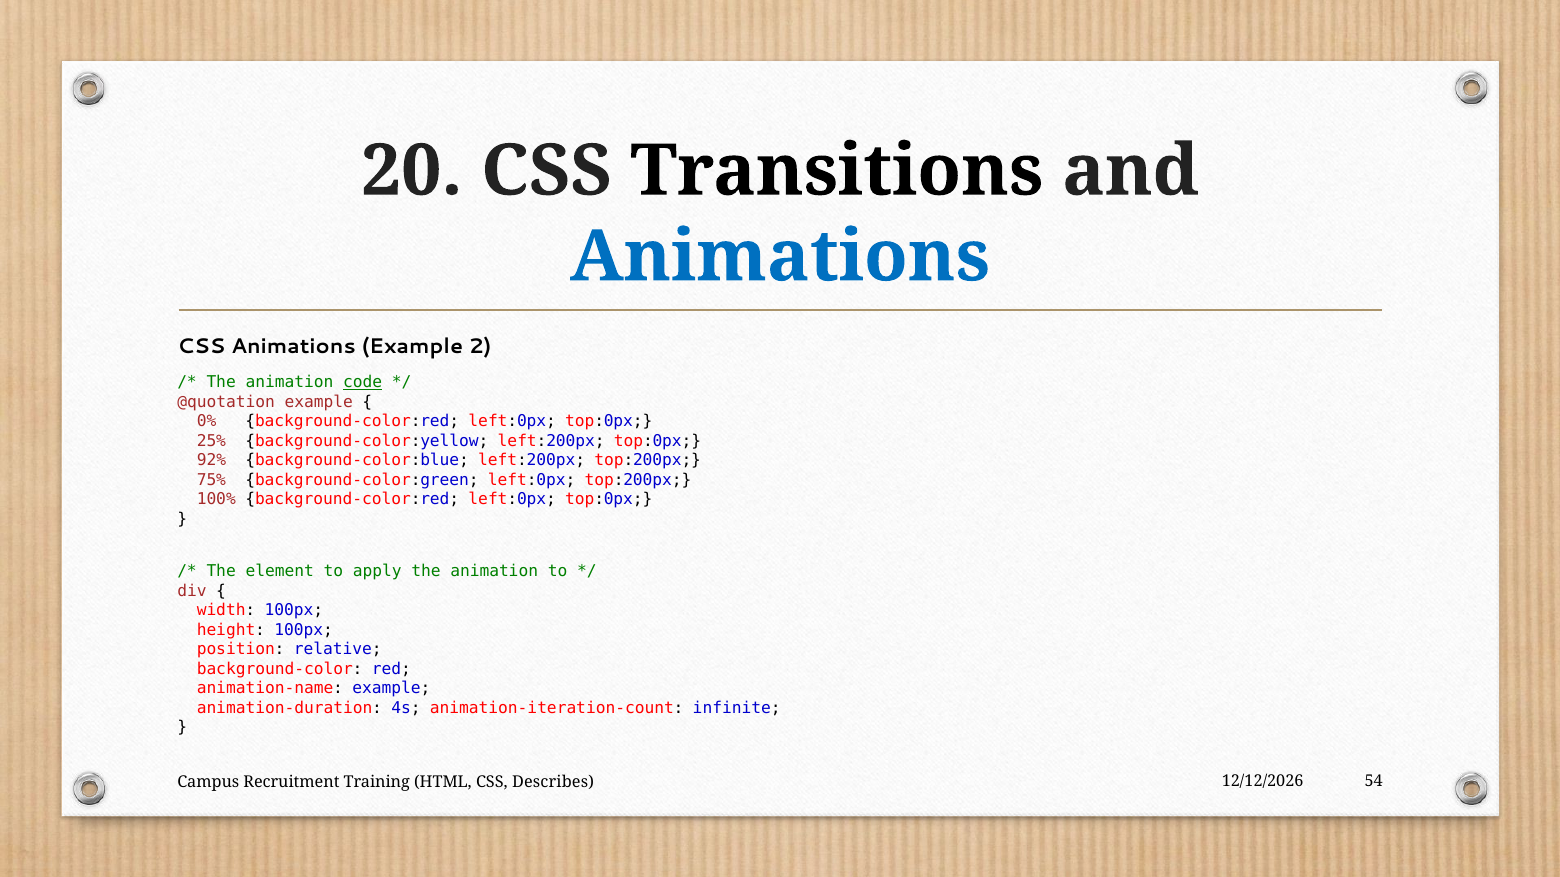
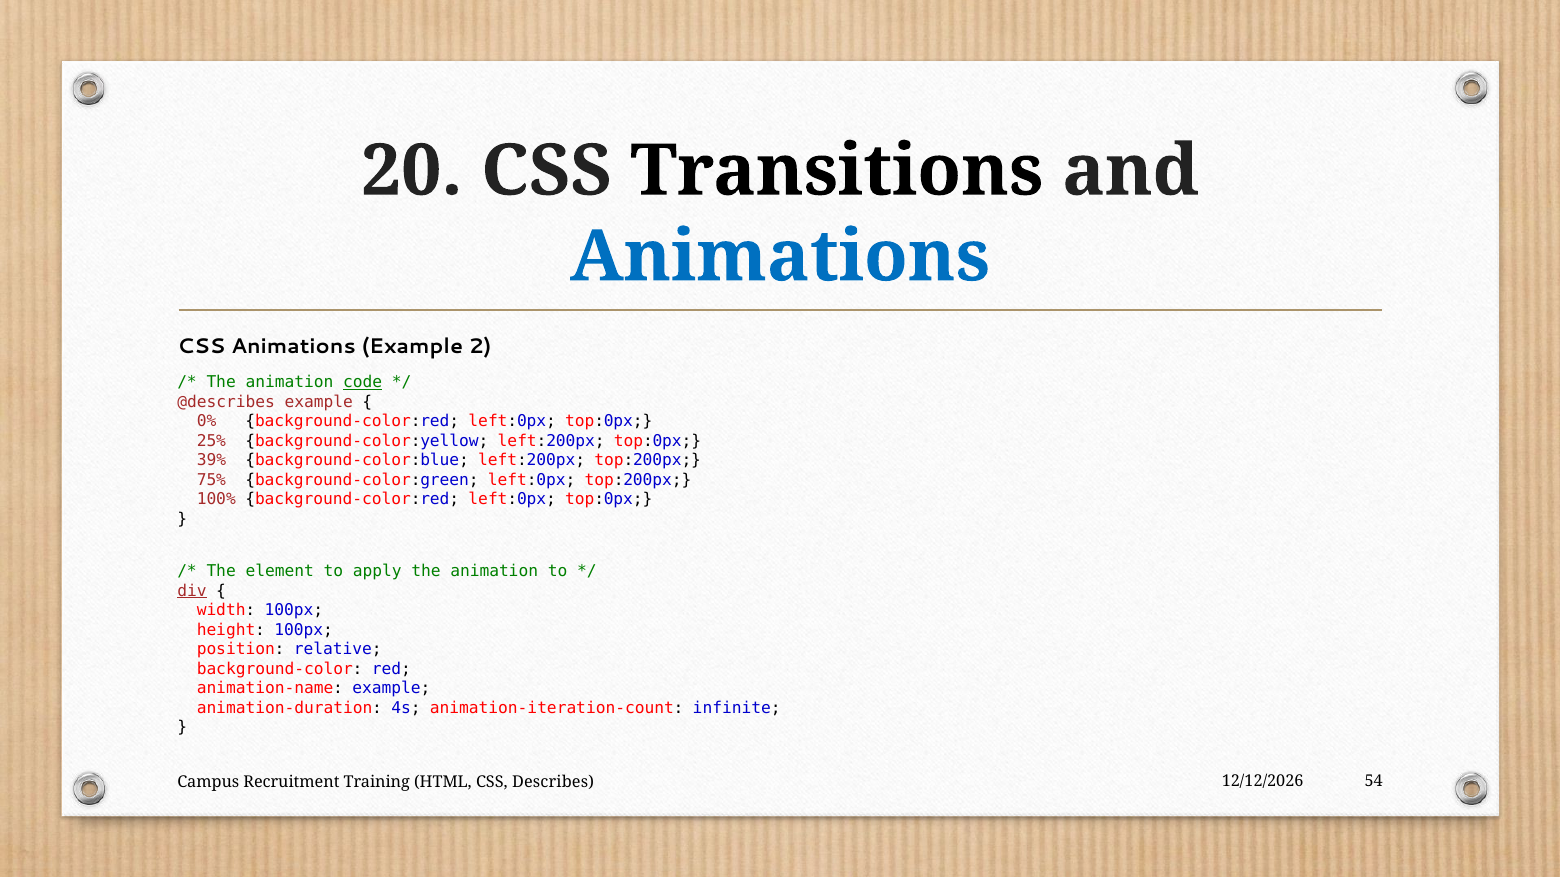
@quotation: @quotation -> @describes (226, 402)
92%: 92% -> 39% (211, 461)
div underline: none -> present (192, 591)
